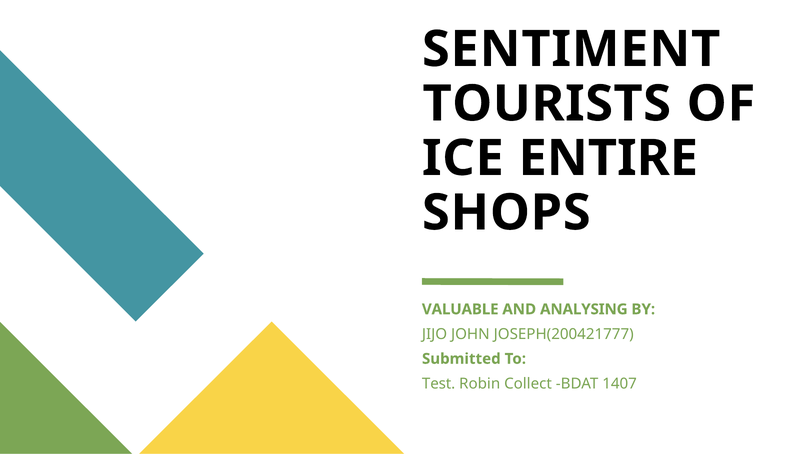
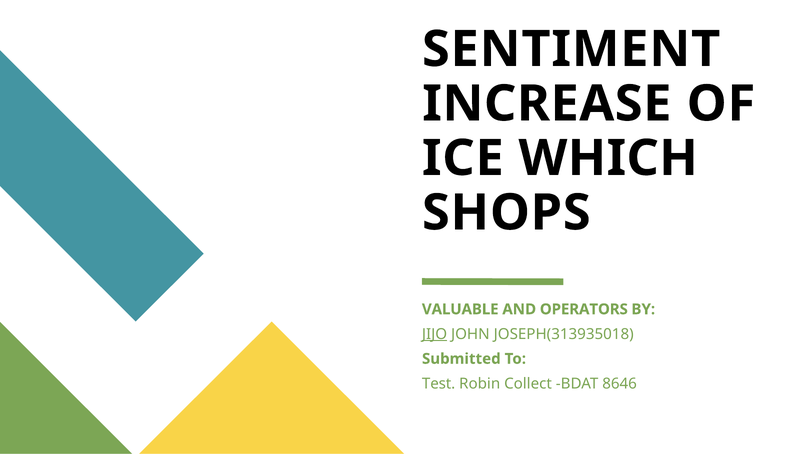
TOURISTS: TOURISTS -> INCREASE (547, 104)
ENTIRE: ENTIRE -> WHICH (608, 158)
ANALYSING: ANALYSING -> OPERATORS (584, 310)
JIJO underline: none -> present (435, 334)
JOSEPH(200421777: JOSEPH(200421777 -> JOSEPH(313935018 (564, 334)
1407: 1407 -> 8646 (620, 384)
